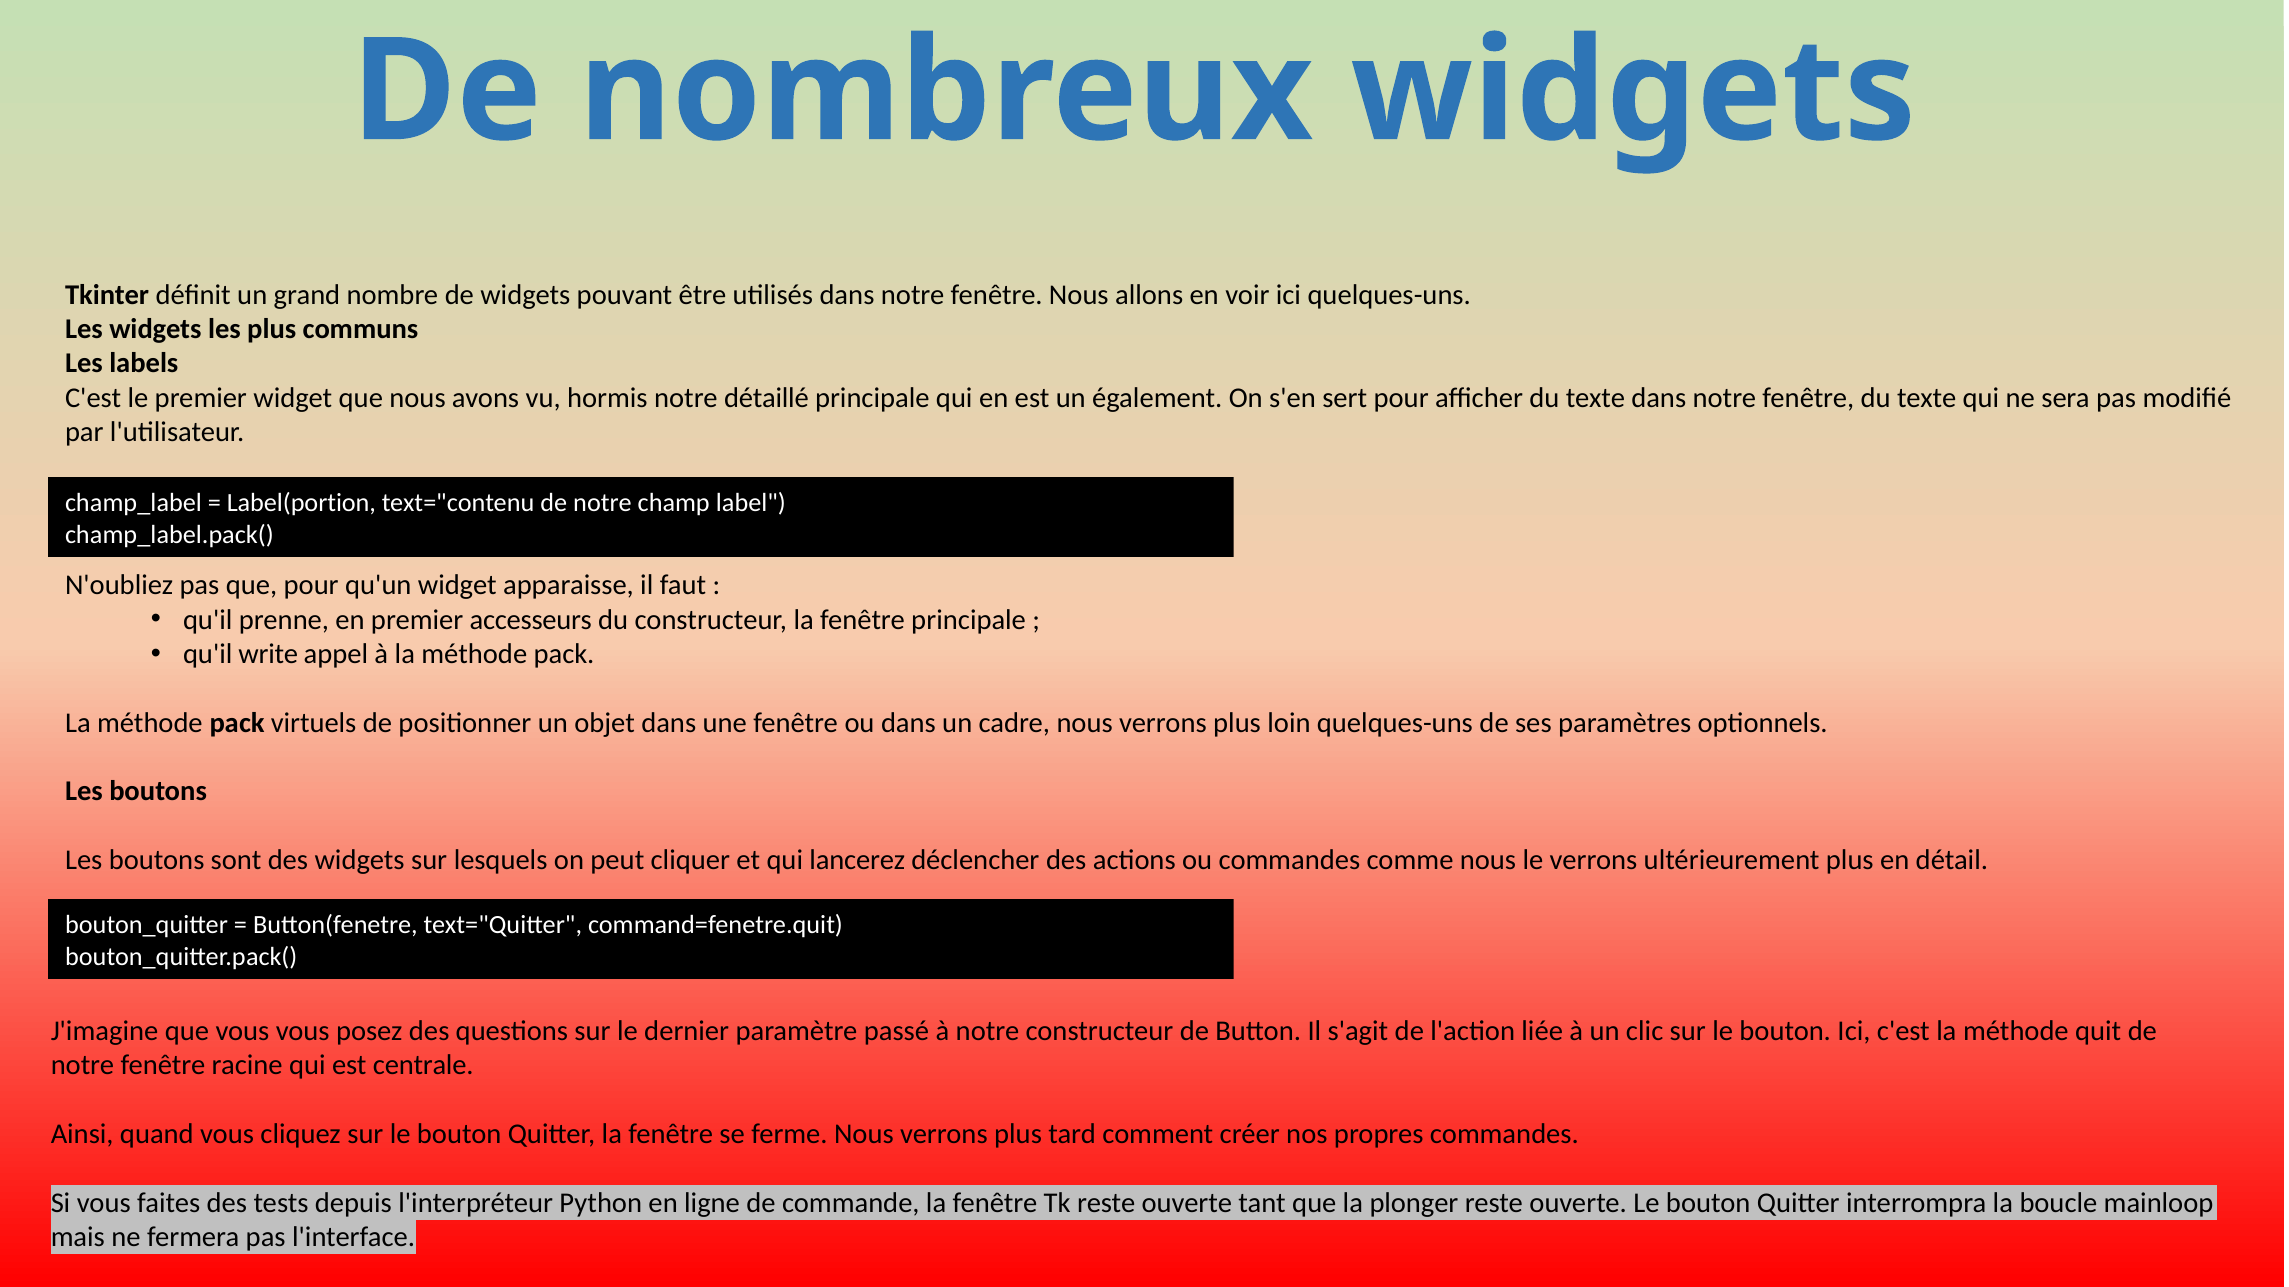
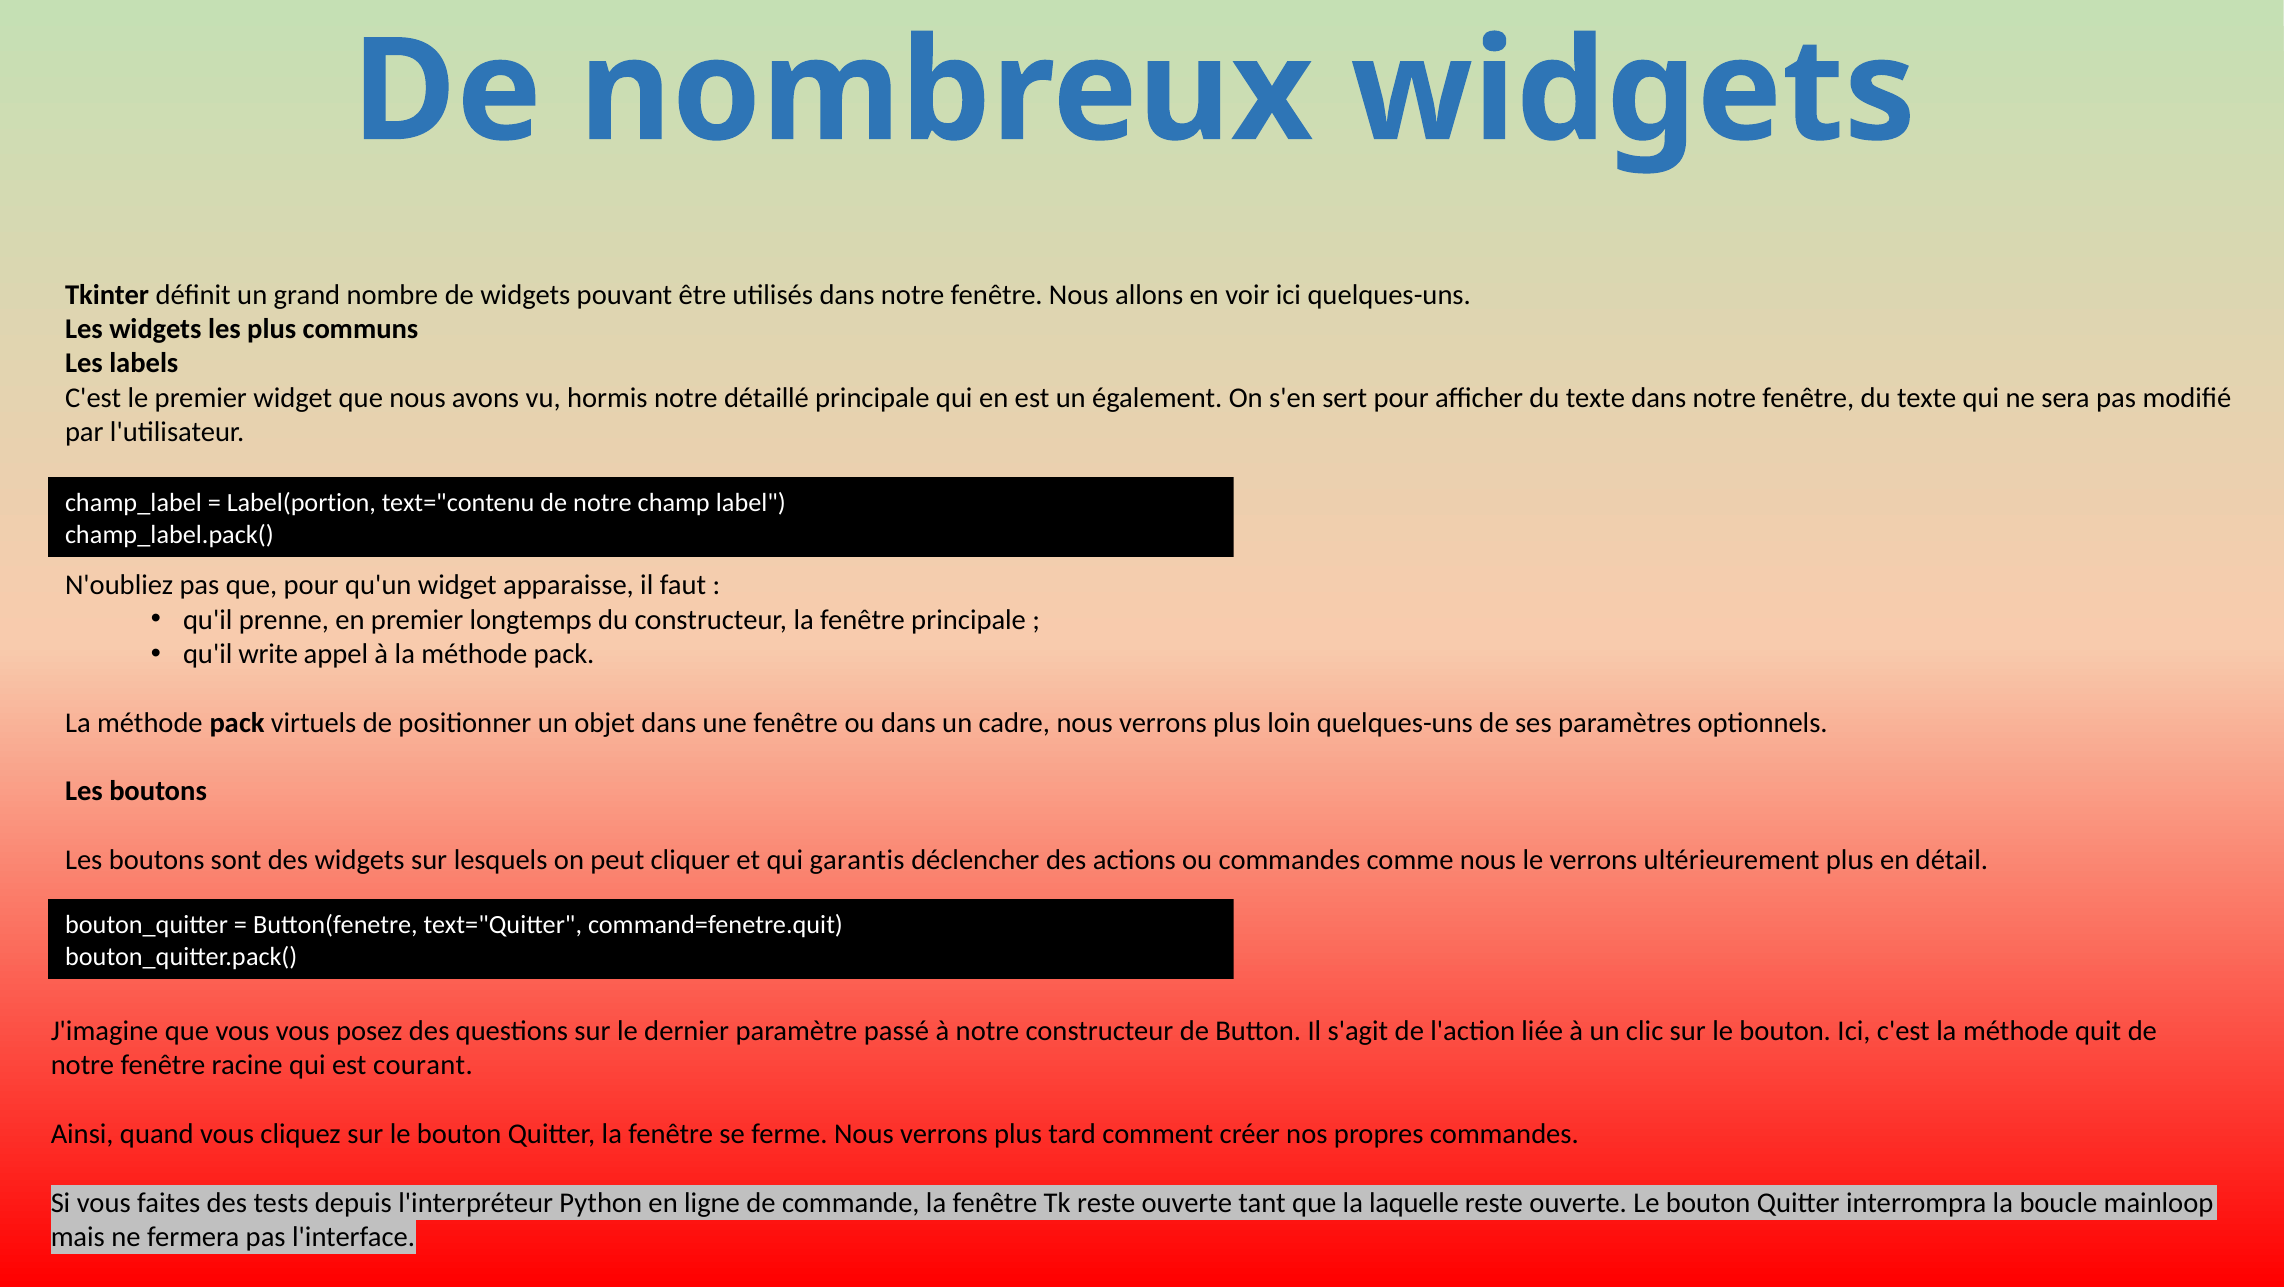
accesseurs: accesseurs -> longtemps (531, 620)
lancerez: lancerez -> garantis (857, 860)
centrale: centrale -> courant (423, 1066)
plonger: plonger -> laquelle (1414, 1203)
